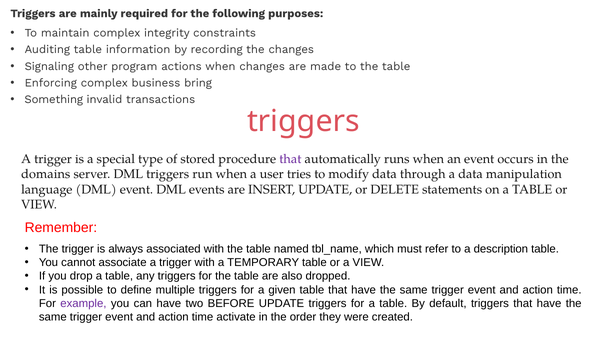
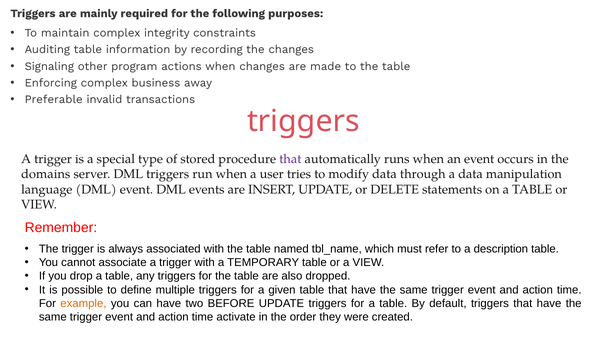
bring: bring -> away (198, 83)
Something: Something -> Preferable (54, 100)
example colour: purple -> orange (83, 304)
